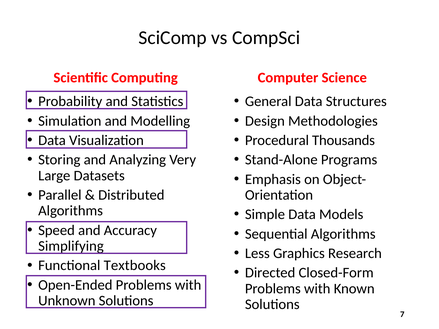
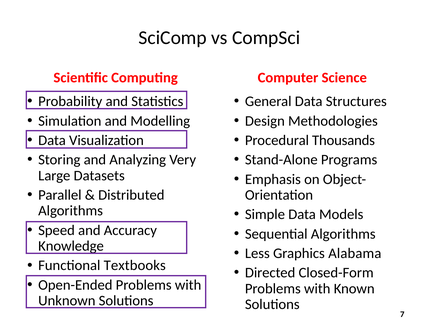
Simplifying: Simplifying -> Knowledge (71, 246)
Research: Research -> Alabama (355, 254)
